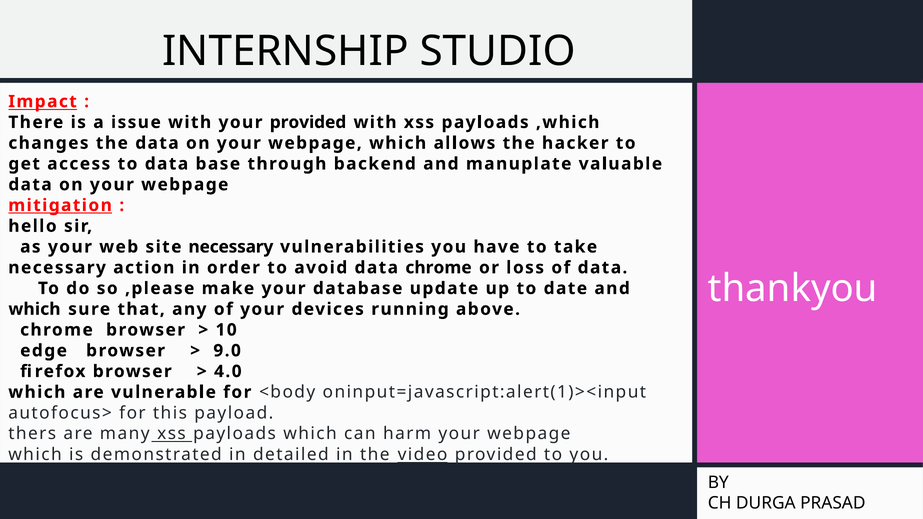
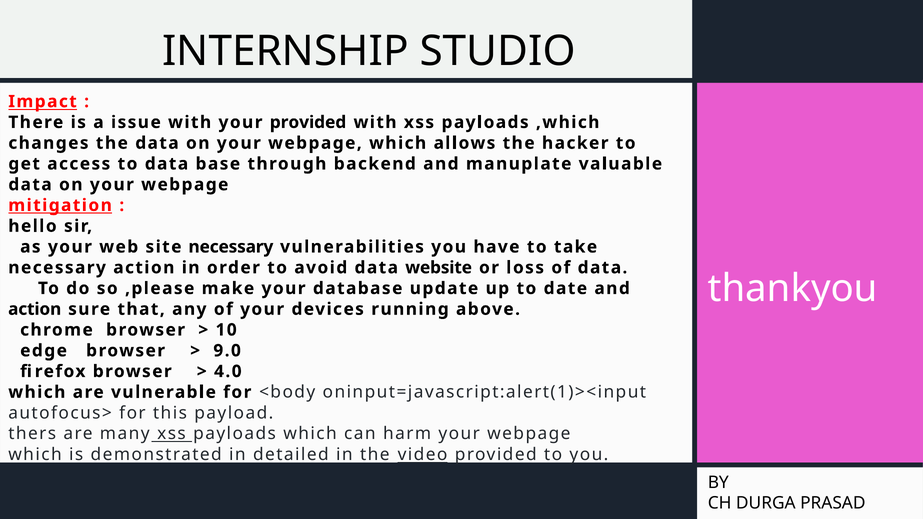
data chrome: chrome -> website (439, 268)
which: which -> action (35, 309)
